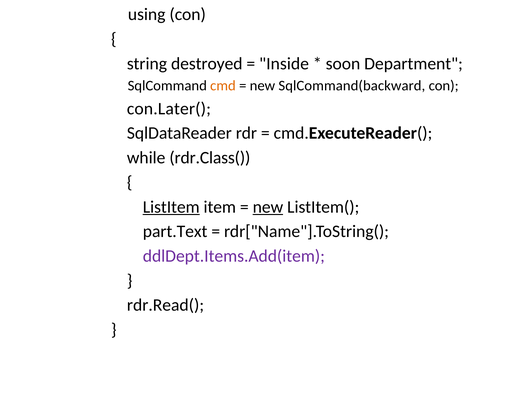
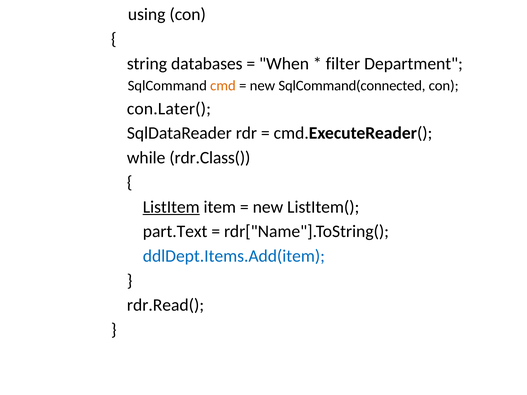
destroyed: destroyed -> databases (207, 64)
Inside: Inside -> When (284, 64)
soon: soon -> filter (343, 64)
SqlCommand(backward: SqlCommand(backward -> SqlCommand(connected (352, 86)
new underline: present -> none (268, 207)
ddlDept.Items.Add(item colour: purple -> blue (234, 256)
